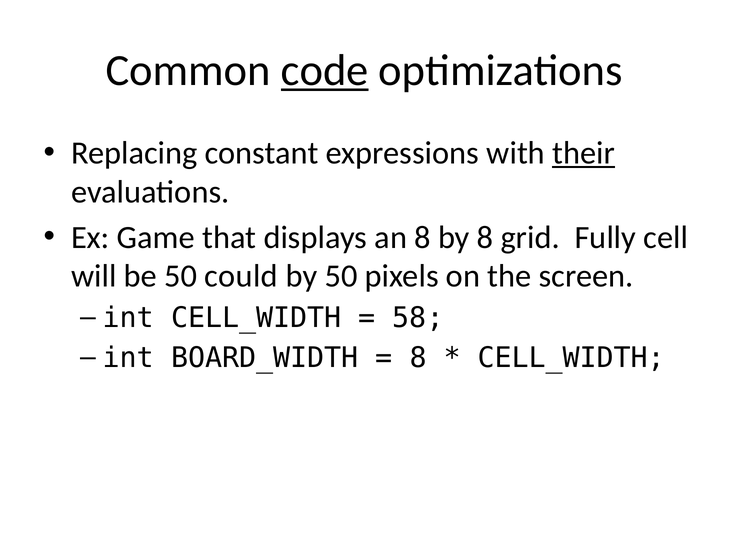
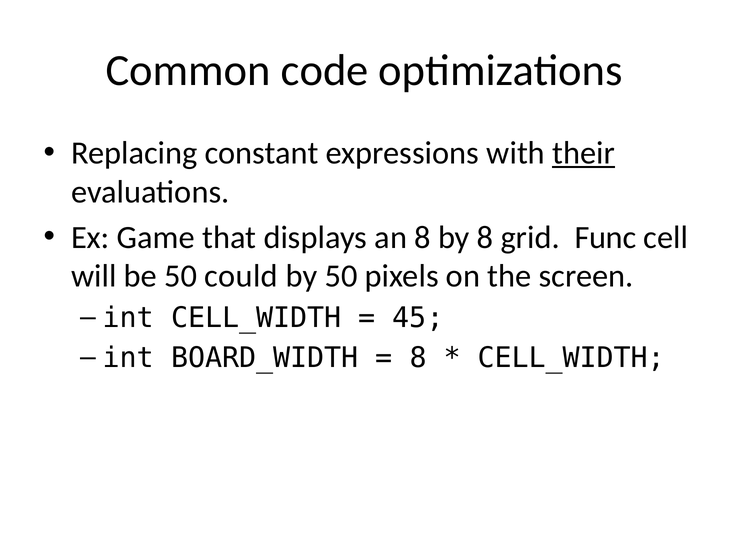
code underline: present -> none (325, 71)
Fully: Fully -> Func (605, 237)
58: 58 -> 45 (418, 318)
